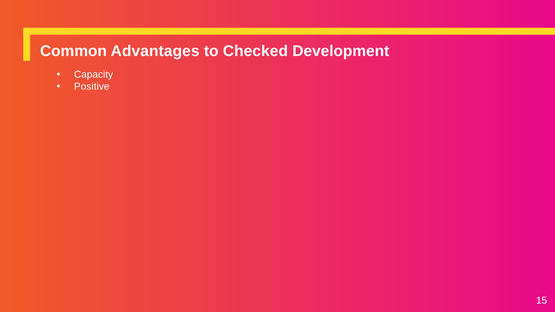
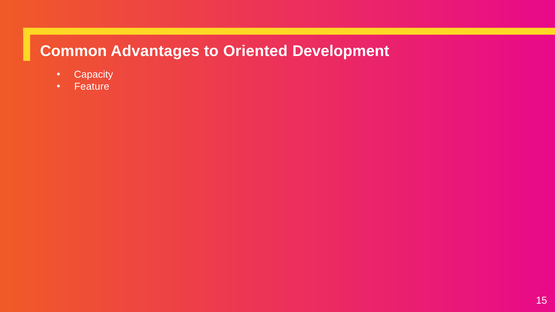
Checked: Checked -> Oriented (255, 51)
Positive: Positive -> Feature (92, 87)
